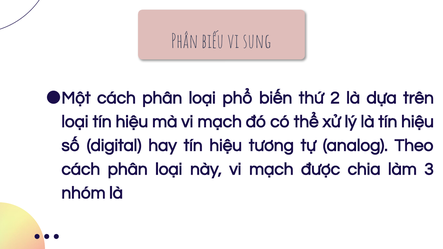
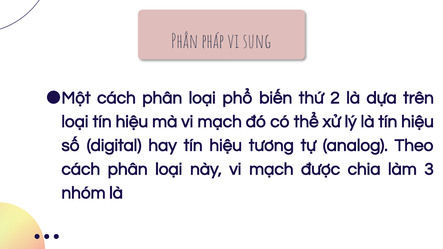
biếu: biếu -> pháp (213, 42)
